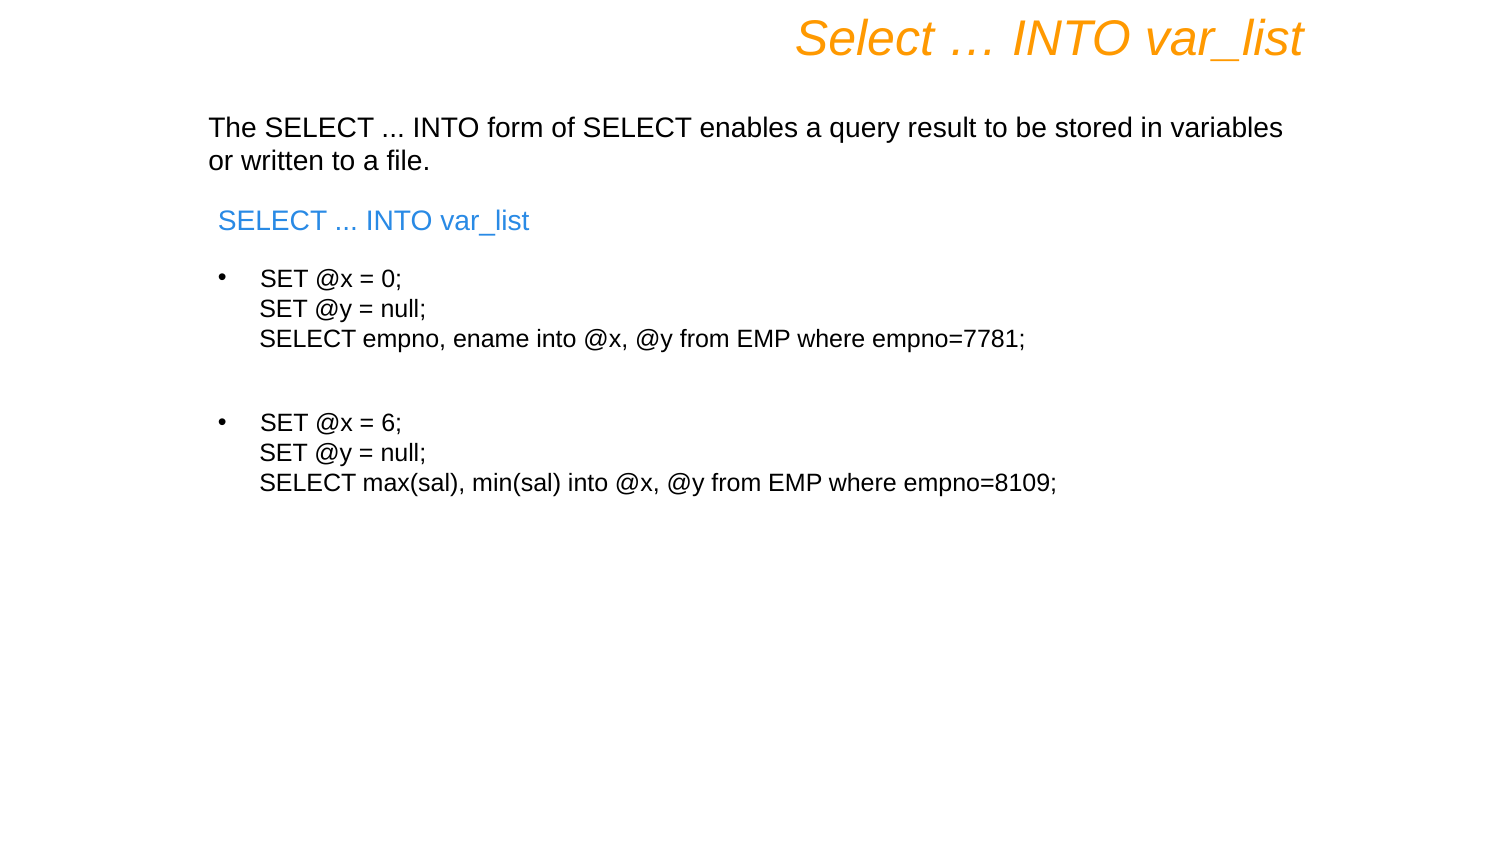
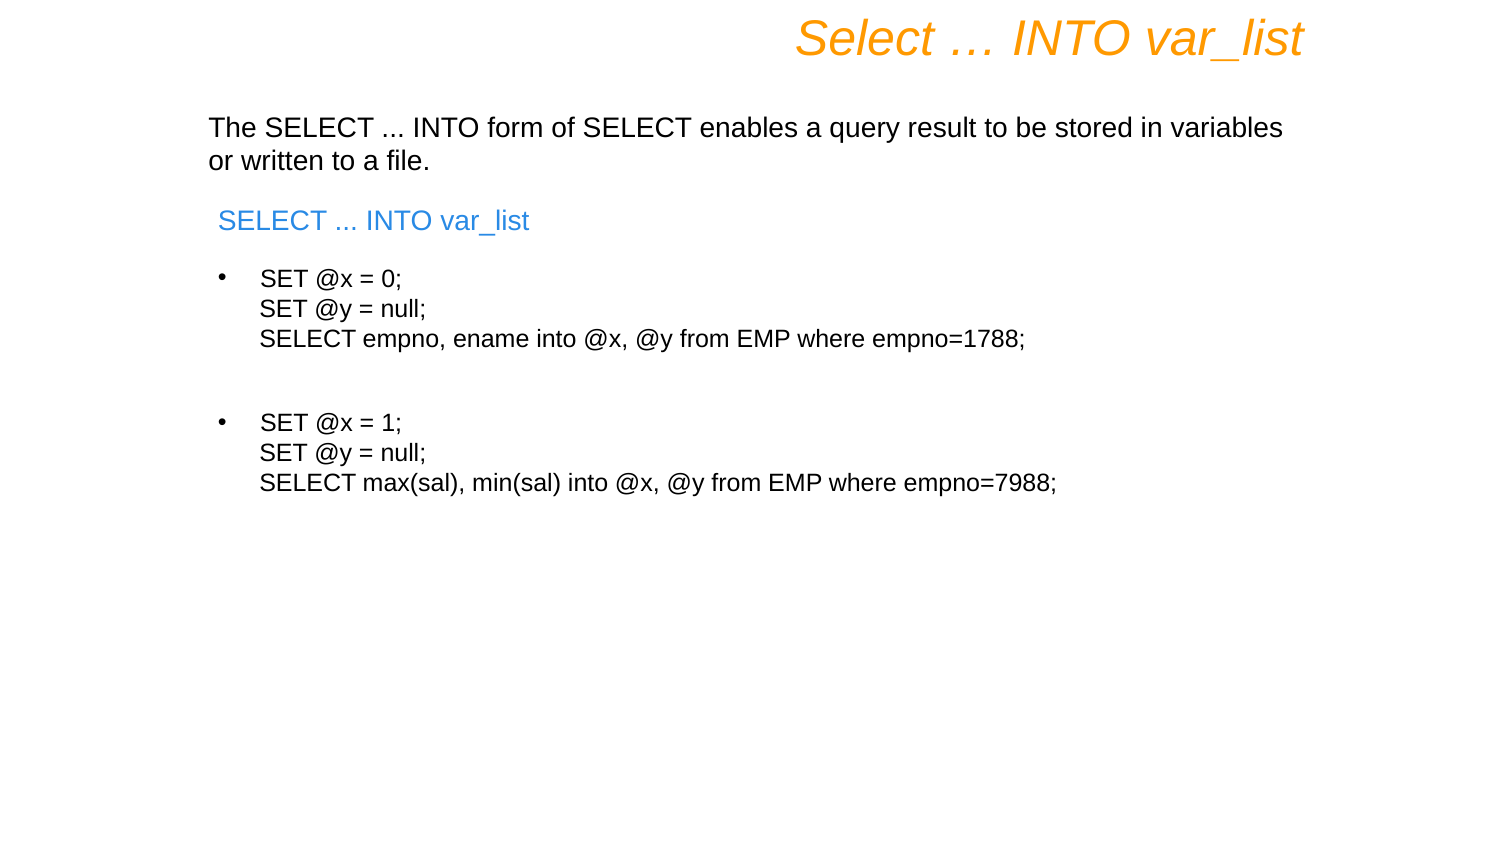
empno=7781: empno=7781 -> empno=1788 (949, 339)
6: 6 -> 1 (392, 423)
empno=8109: empno=8109 -> empno=7988 (980, 483)
